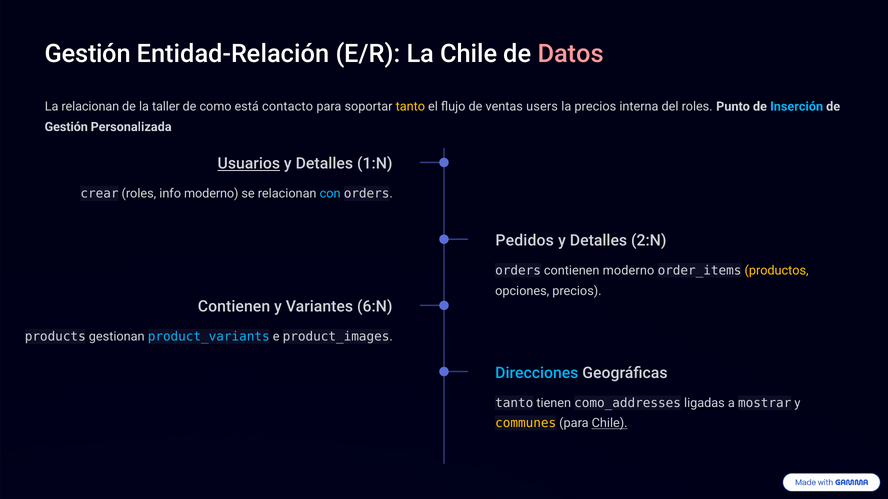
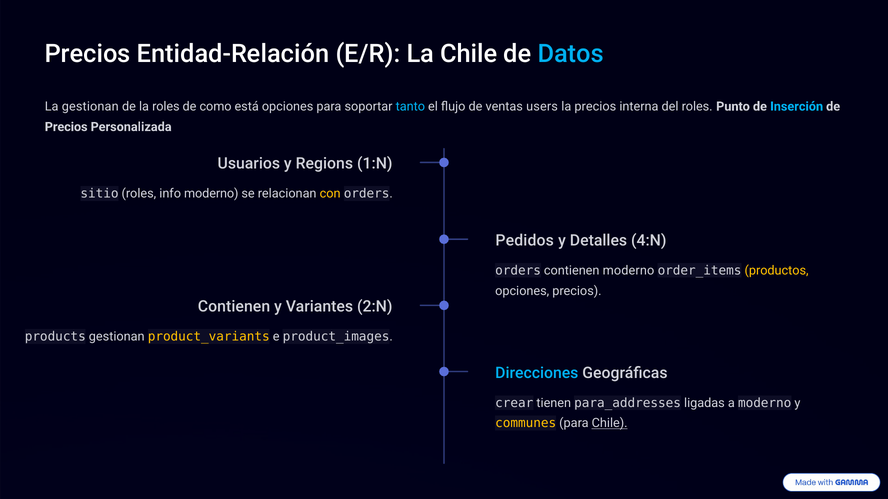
Gestión: Gestión -> Precios (88, 54)
Datos colour: pink -> light blue (571, 54)
La relacionan: relacionan -> gestionan (90, 107)
la taller: taller -> roles (166, 107)
está contacto: contacto -> opciones (288, 107)
tanto colour: yellow -> light blue (410, 107)
Gestión: Gestión -> Precios (66, 127)
Usuarios underline: present -> none (249, 164)
Detalles: Detalles -> Regions (324, 164)
crear: crear -> sitio (99, 194)
con colour: light blue -> yellow (330, 194)
2:N: 2:N -> 4:N (649, 241)
6:N: 6:N -> 2:N (375, 307)
product_variants colour: light blue -> yellow (209, 337)
tanto: tanto -> crear (514, 403)
como_addresses: como_addresses -> para_addresses (628, 403)
a mostrar: mostrar -> moderno (765, 403)
